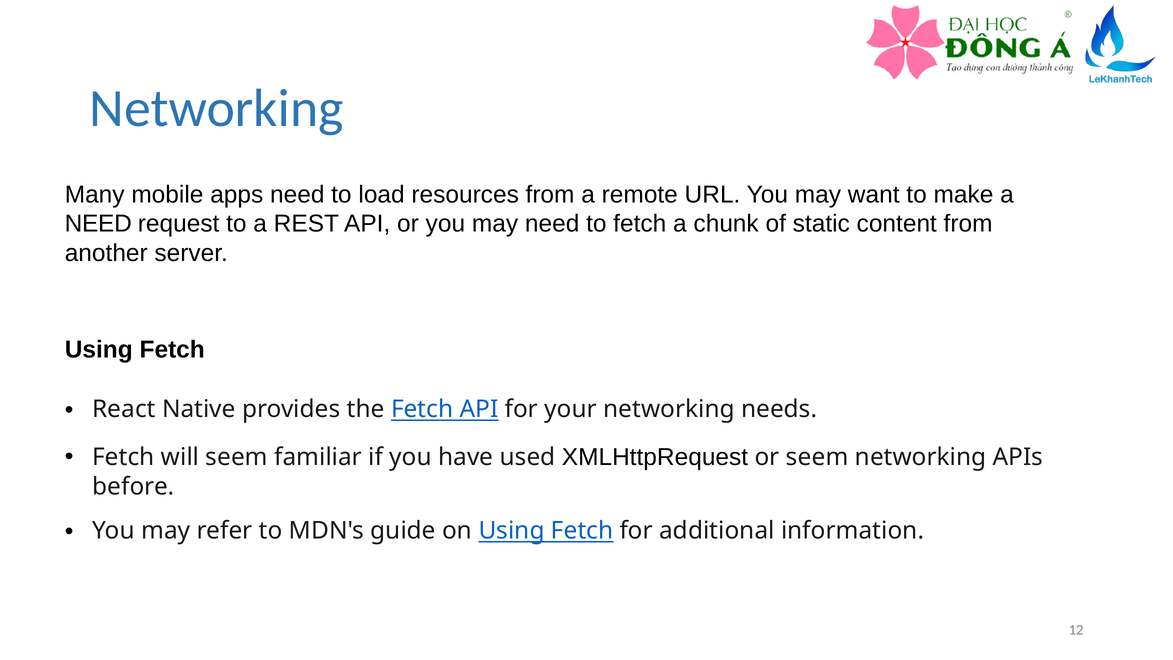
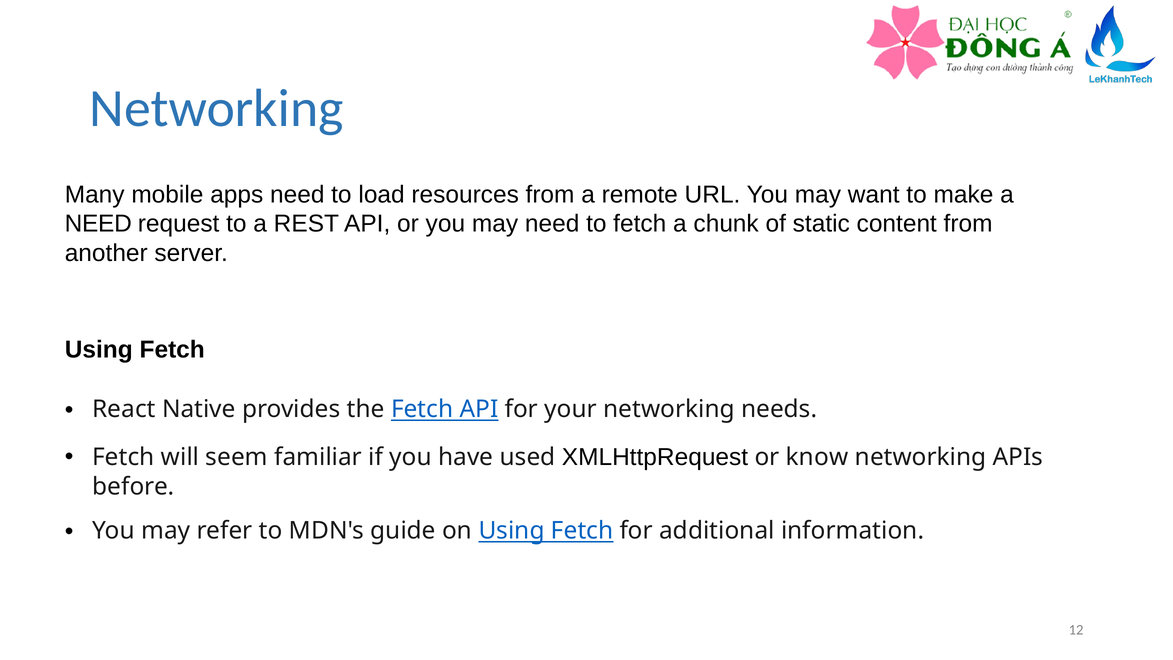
or seem: seem -> know (817, 457)
